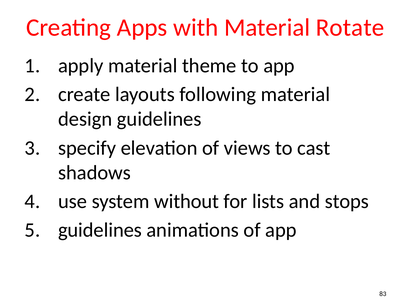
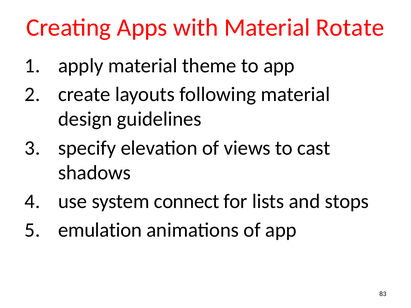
without: without -> connect (187, 201)
guidelines: guidelines -> emulation (100, 230)
